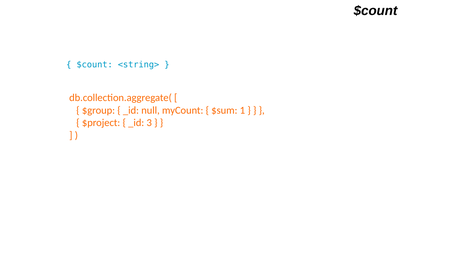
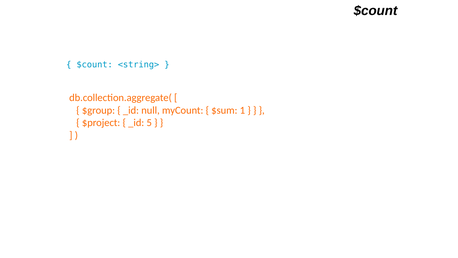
3: 3 -> 5 (149, 123)
